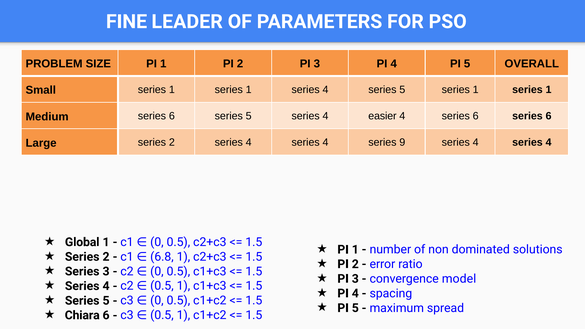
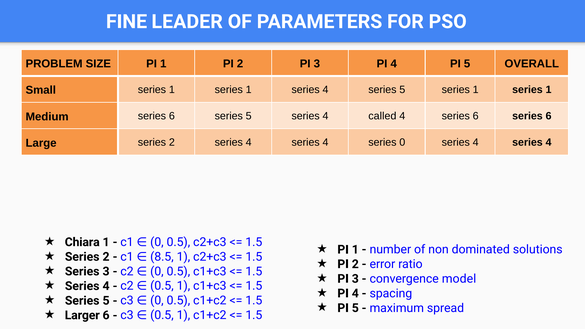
easier: easier -> called (382, 116)
series 9: 9 -> 0 (402, 142)
Global: Global -> Chiara (82, 242)
6.8: 6.8 -> 8.5 (162, 257)
Chiara: Chiara -> Larger (82, 315)
